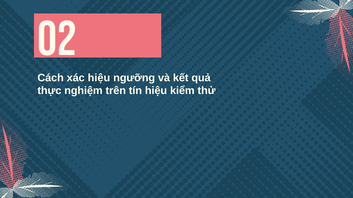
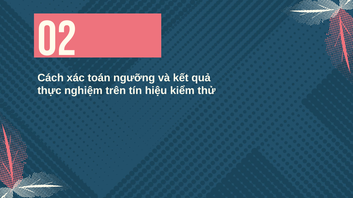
xác hiệu: hiệu -> toán (99, 78)
